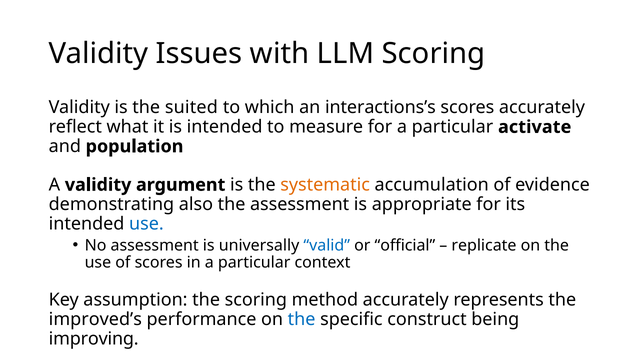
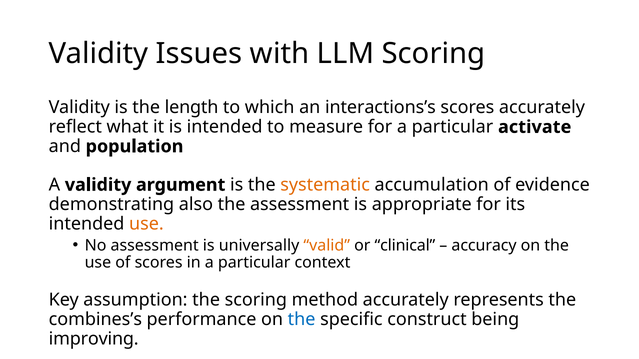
suited: suited -> length (192, 108)
use colour: blue -> orange (146, 224)
valid colour: blue -> orange (327, 246)
official: official -> clinical (405, 246)
replicate: replicate -> accuracy (484, 246)
improved’s: improved’s -> combines’s (95, 320)
